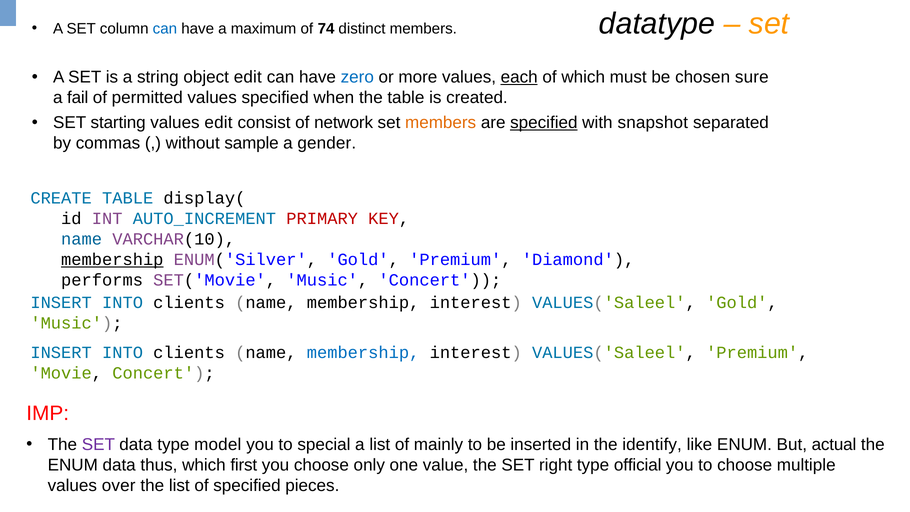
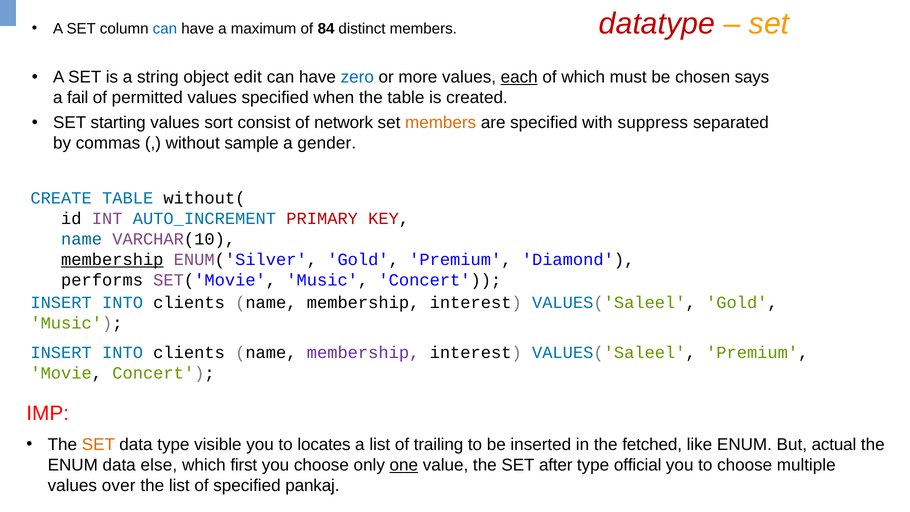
datatype colour: black -> red (657, 24)
74: 74 -> 84 (326, 29)
sure: sure -> says (752, 77)
values edit: edit -> sort (219, 123)
specified underline: present -> none (544, 123)
snapshot: snapshot -> suppress (653, 123)
display(: display( -> without( (204, 198)
membership colour: blue -> purple (363, 352)
SET colour: purple -> orange (98, 445)
model: model -> visible (218, 445)
special: special -> locates (324, 445)
mainly: mainly -> trailing (439, 445)
identify: identify -> fetched (652, 445)
thus: thus -> else (159, 465)
one underline: none -> present (404, 465)
right: right -> after (556, 465)
pieces: pieces -> pankaj (312, 486)
